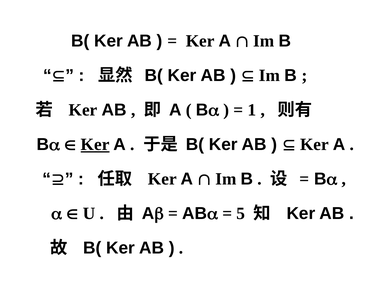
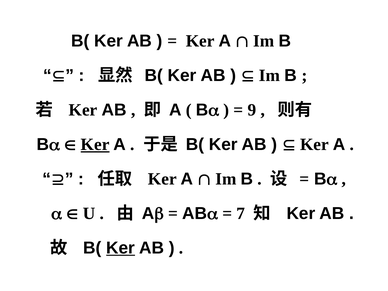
1: 1 -> 9 (252, 110)
5: 5 -> 7 (241, 213)
Ker underline: none -> present (121, 248)
